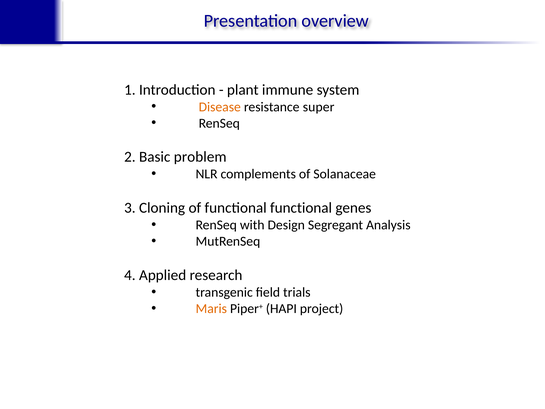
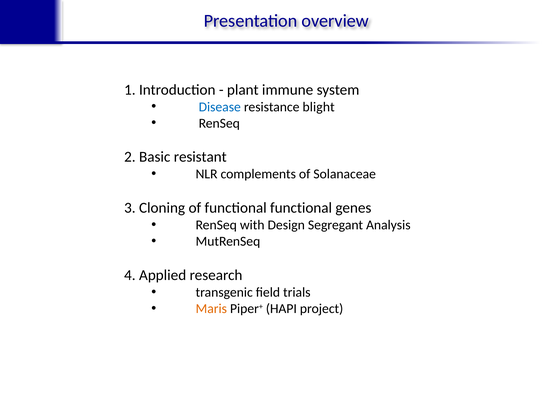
Disease colour: orange -> blue (220, 107)
super: super -> blight (319, 107)
problem: problem -> resistant (200, 157)
